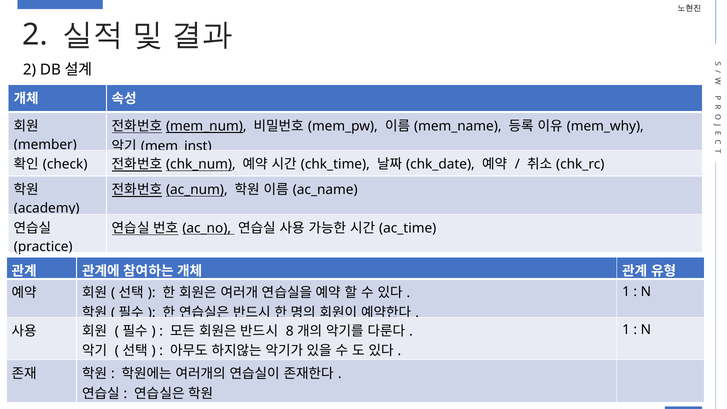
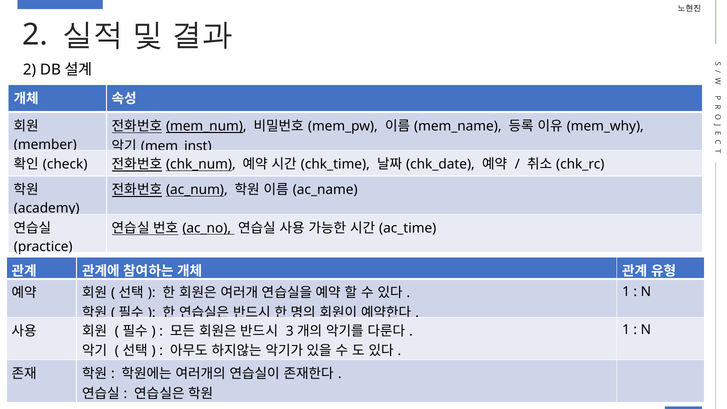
8: 8 -> 3 (290, 331)
